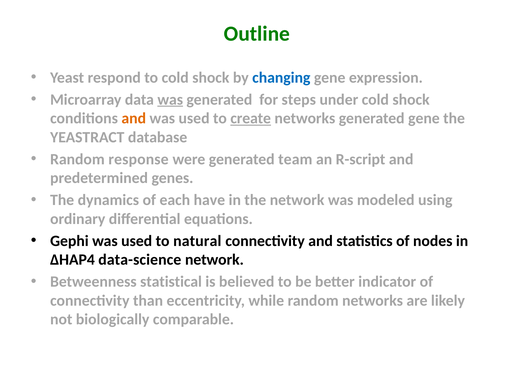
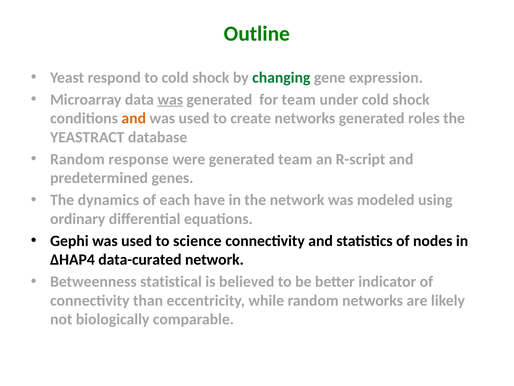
changing colour: blue -> green (281, 77)
for steps: steps -> team (299, 99)
create underline: present -> none (251, 118)
generated gene: gene -> roles (424, 118)
natural: natural -> science (197, 241)
data-science: data-science -> data-curated (140, 259)
